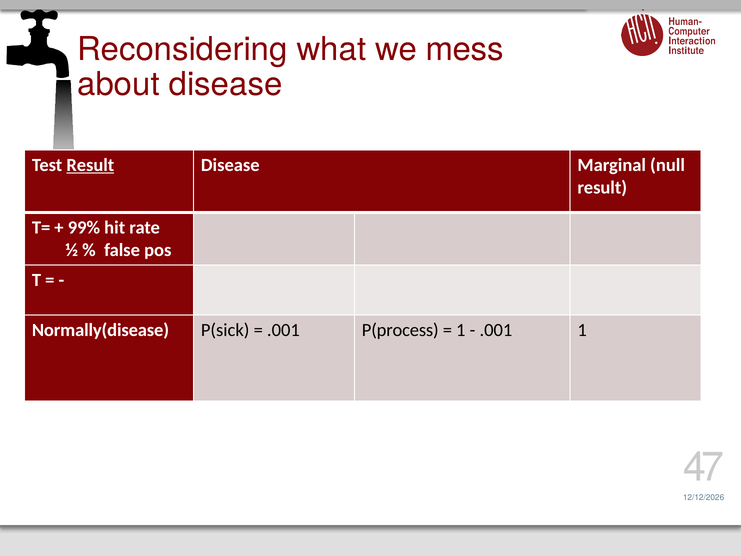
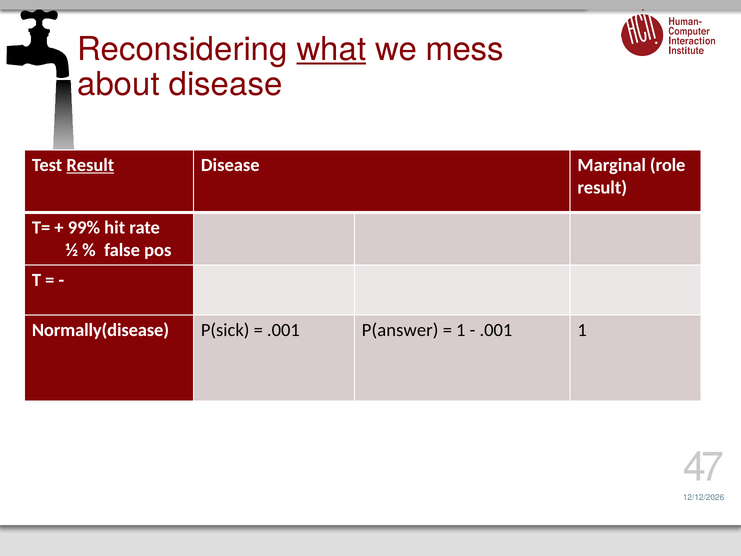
what underline: none -> present (331, 49)
null: null -> role (668, 165)
P(process: P(process -> P(answer (400, 330)
